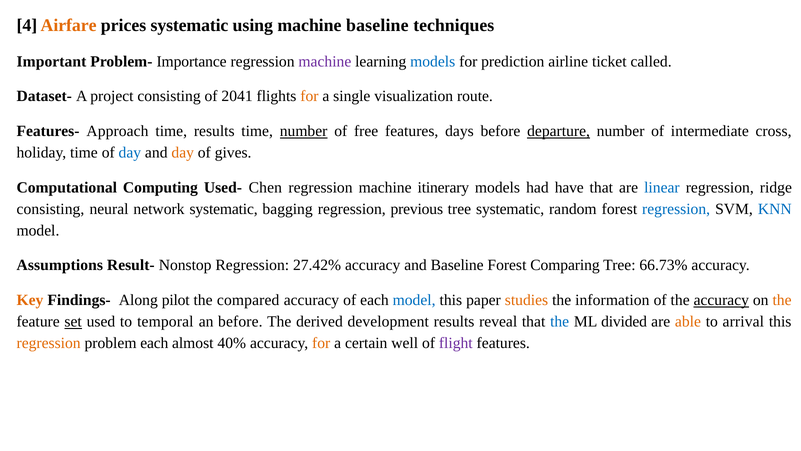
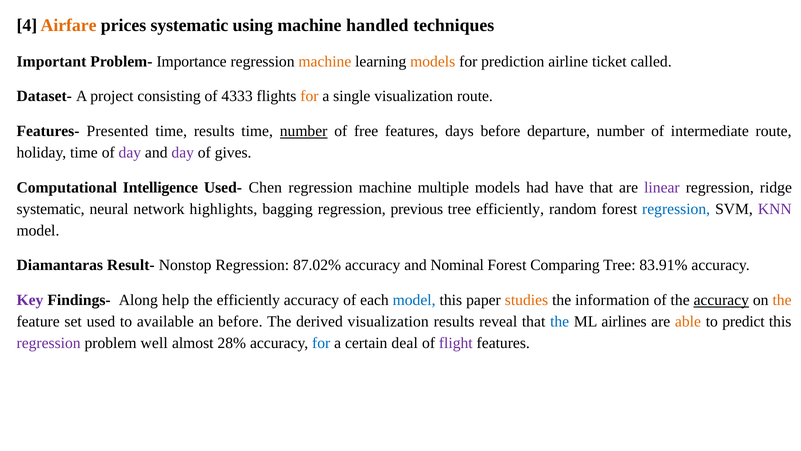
machine baseline: baseline -> handled (377, 25)
machine colour: purple -> orange (325, 61)
models colour: blue -> orange (433, 61)
2041: 2041 -> 4333 (237, 96)
Approach: Approach -> Presented (117, 131)
departure underline: present -> none (559, 131)
intermediate cross: cross -> route (774, 131)
day colour: blue -> purple (130, 153)
day colour: orange -> purple (183, 153)
Computing: Computing -> Intelligence (160, 187)
itinerary: itinerary -> multiple (443, 187)
linear colour: blue -> purple (662, 187)
consisting: consisting -> systematic (51, 209)
network systematic: systematic -> highlights (223, 209)
tree systematic: systematic -> efficiently (510, 209)
KNN colour: blue -> purple (775, 209)
Assumptions: Assumptions -> Diamantaras (60, 265)
27.42%: 27.42% -> 87.02% (317, 265)
and Baseline: Baseline -> Nominal (457, 265)
66.73%: 66.73% -> 83.91% (663, 265)
Key colour: orange -> purple (30, 300)
pilot: pilot -> help (176, 300)
the compared: compared -> efficiently (248, 300)
set underline: present -> none (73, 321)
temporal: temporal -> available (165, 321)
derived development: development -> visualization (388, 321)
divided: divided -> airlines (624, 321)
arrival: arrival -> predict (743, 321)
regression colour: orange -> purple (49, 343)
problem each: each -> well (154, 343)
40%: 40% -> 28% (232, 343)
for colour: orange -> blue (321, 343)
well: well -> deal (405, 343)
